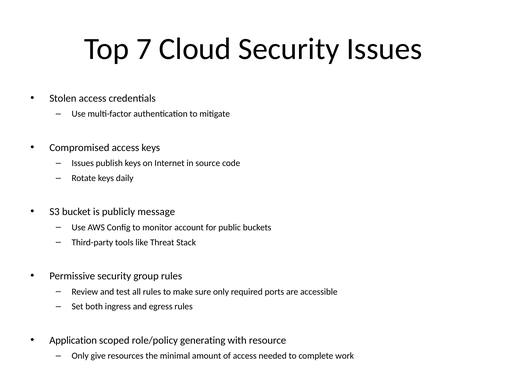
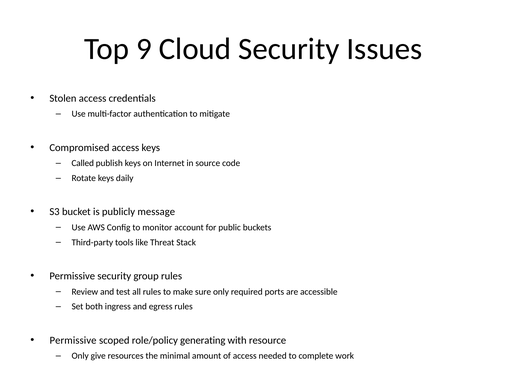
7: 7 -> 9 (144, 49)
Issues: Issues -> Called (83, 163)
Application: Application -> Permissive (73, 340)
